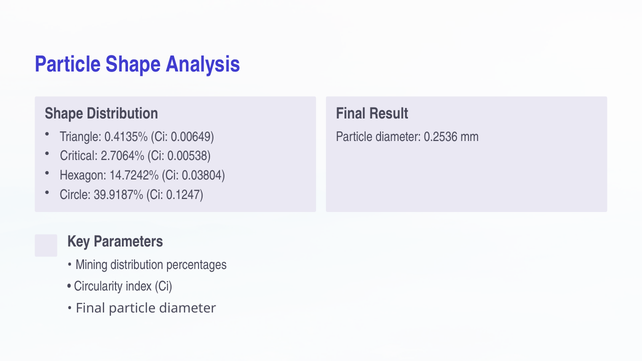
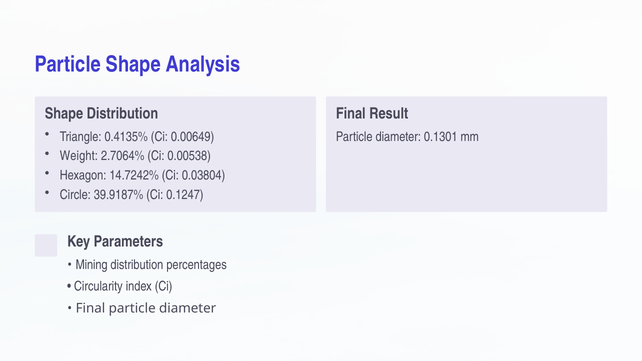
0.2536: 0.2536 -> 0.1301 (441, 137)
Critical: Critical -> Weight (79, 156)
